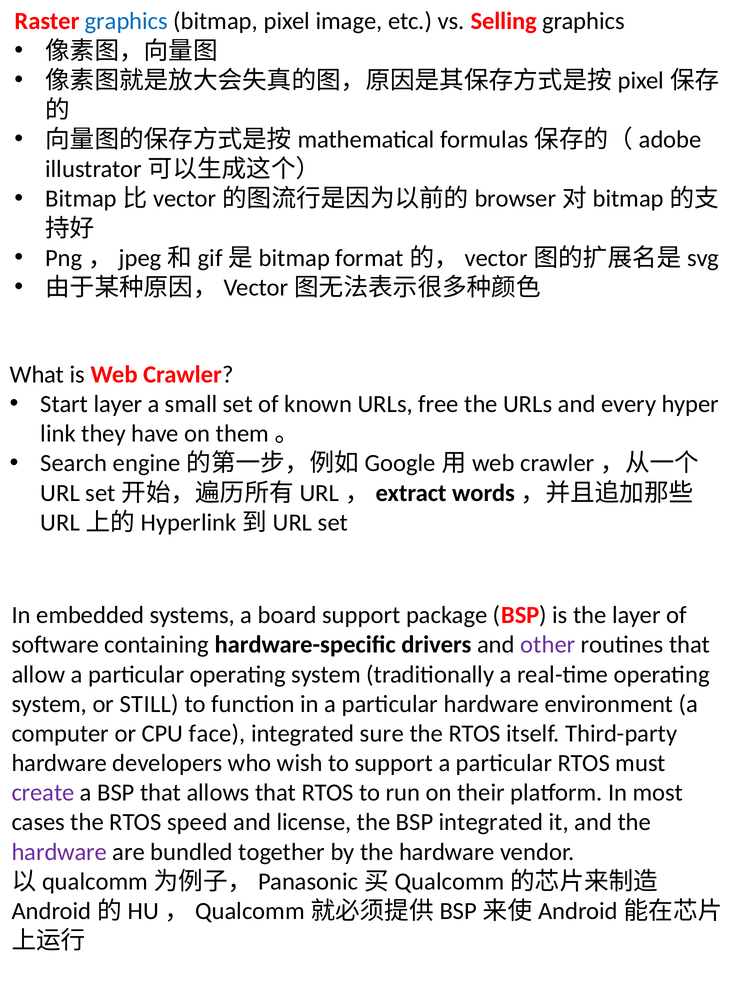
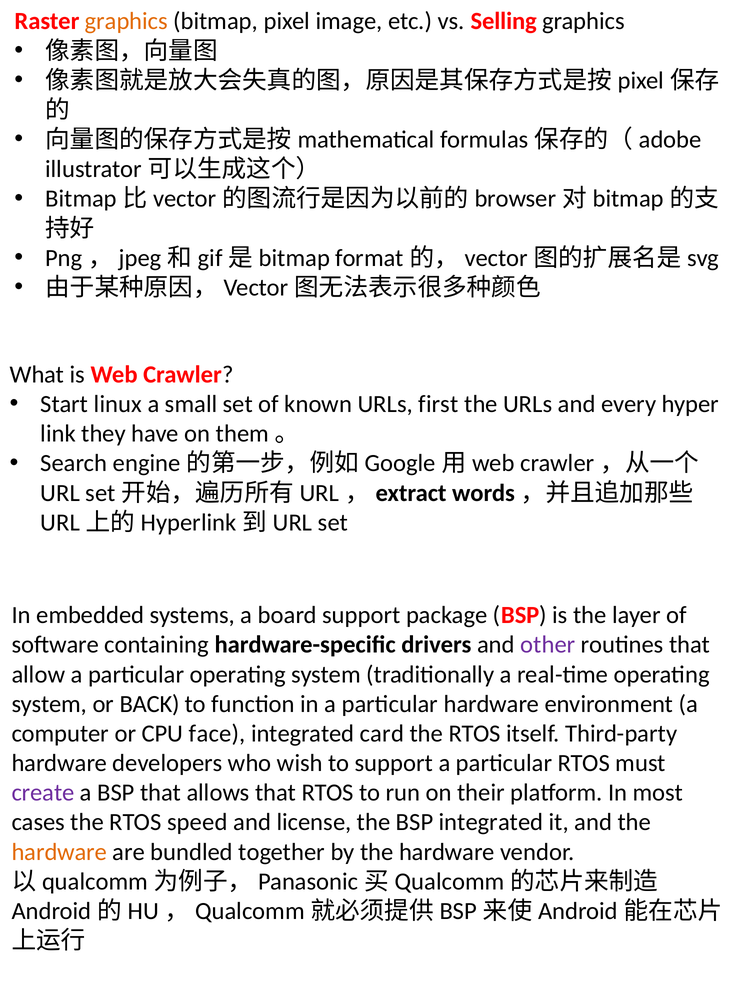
graphics colour: blue -> orange (126, 21)
Start layer: layer -> linux (118, 404)
free: free -> first (438, 404)
STILL: STILL -> BACK (150, 704)
sure: sure -> card (382, 733)
hardware colour: purple -> orange (59, 851)
